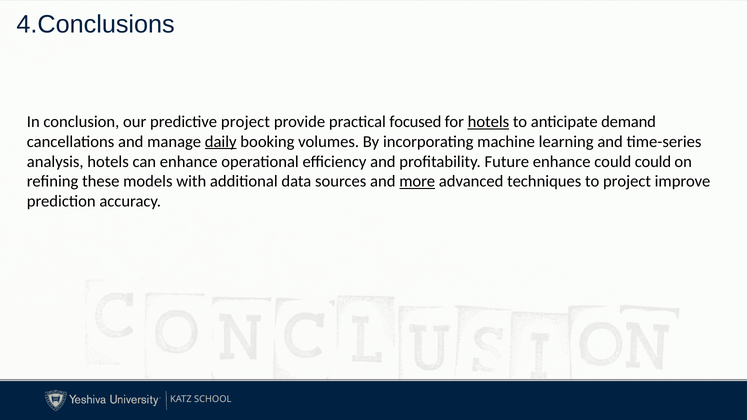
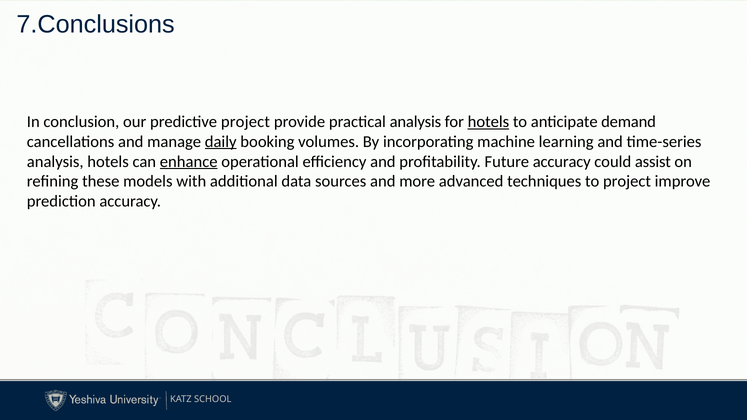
4.Conclusions: 4.Conclusions -> 7.Conclusions (96, 25)
practical focused: focused -> analysis (415, 122)
enhance underline: none -> present (189, 162)
Future enhance: enhance -> accuracy (562, 162)
could could: could -> assist (653, 162)
more underline: present -> none (417, 182)
